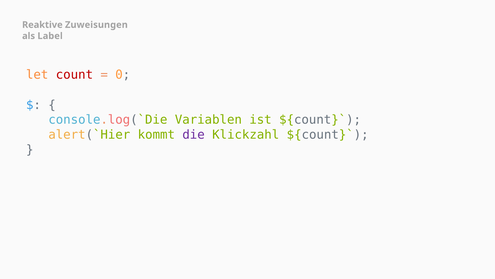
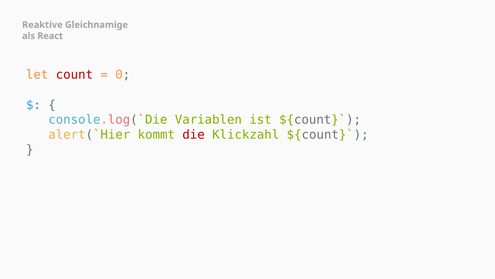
Zuweisungen: Zuweisungen -> Gleichnamige (96, 25)
Label: Label -> React (50, 36)
die colour: purple -> red (194, 135)
